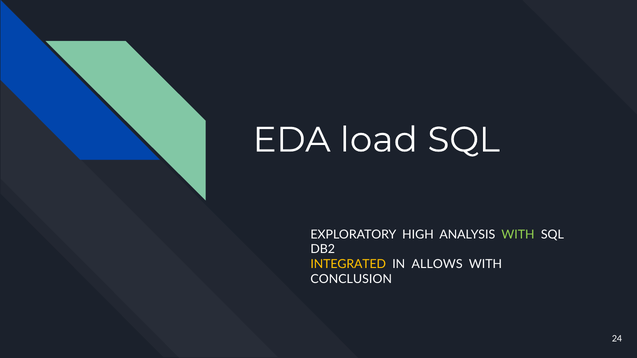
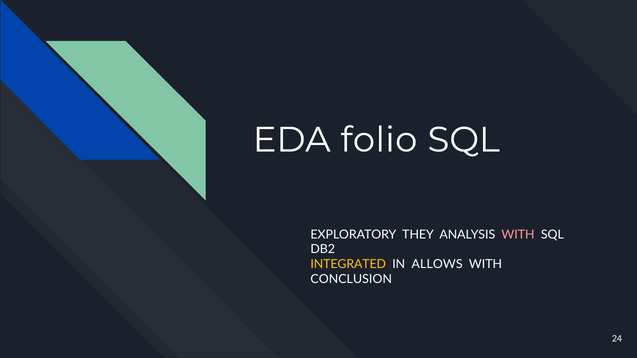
load: load -> folio (379, 140)
HIGH: HIGH -> THEY (418, 235)
WITH colour: light green -> pink (518, 235)
